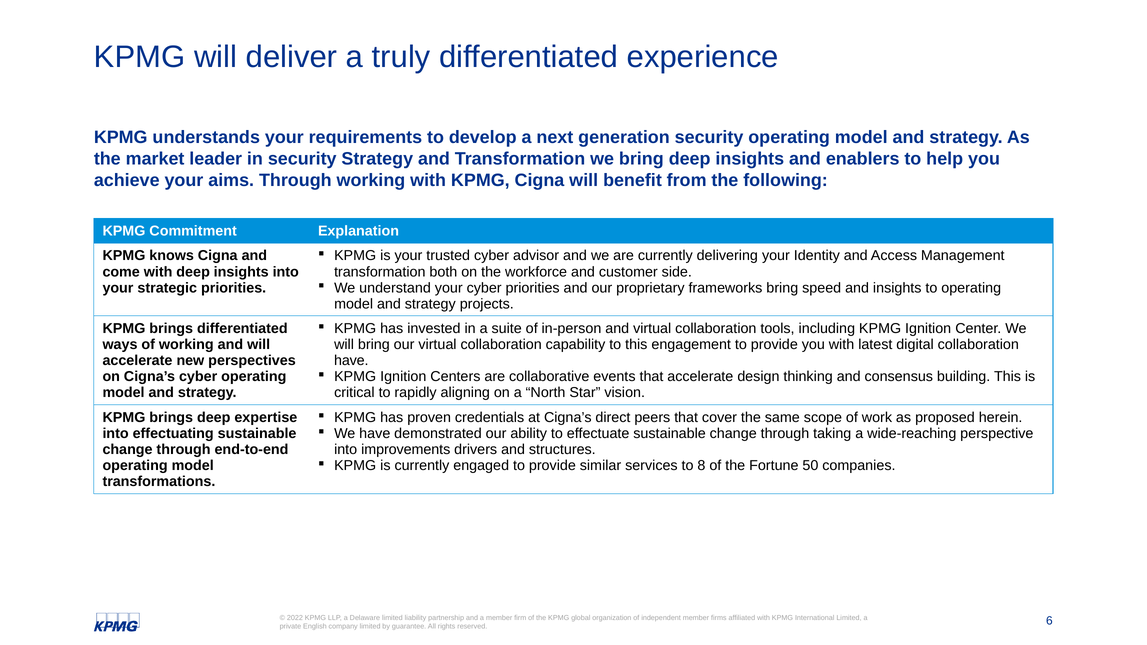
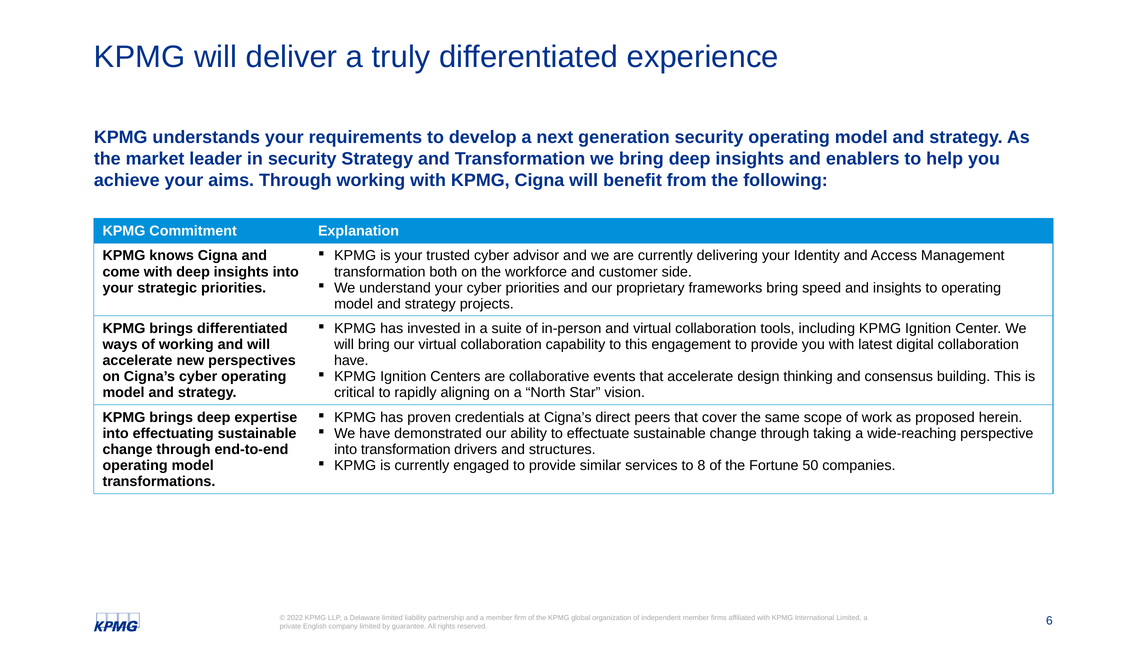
into improvements: improvements -> transformation (406, 450)
